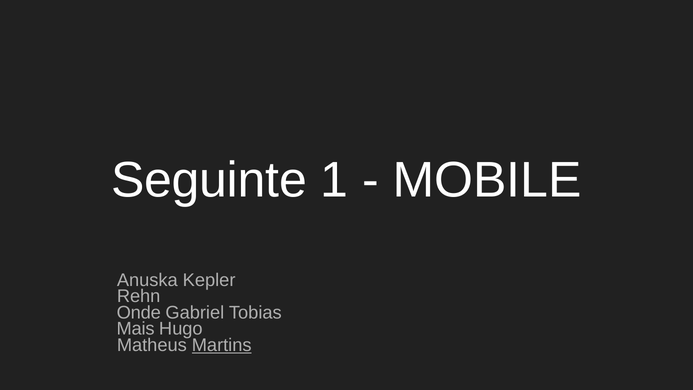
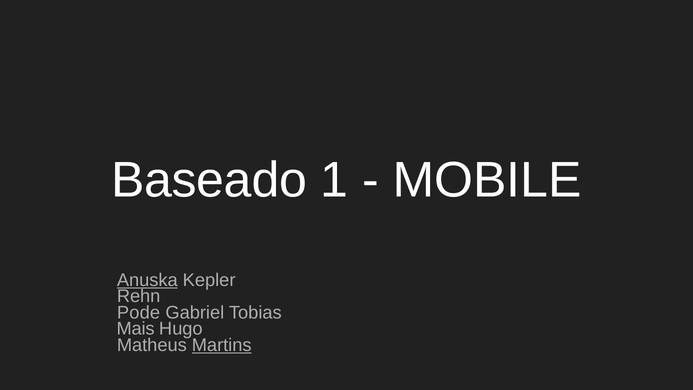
Seguinte: Seguinte -> Baseado (209, 180)
Anuska underline: none -> present (147, 280)
Onde: Onde -> Pode (139, 312)
